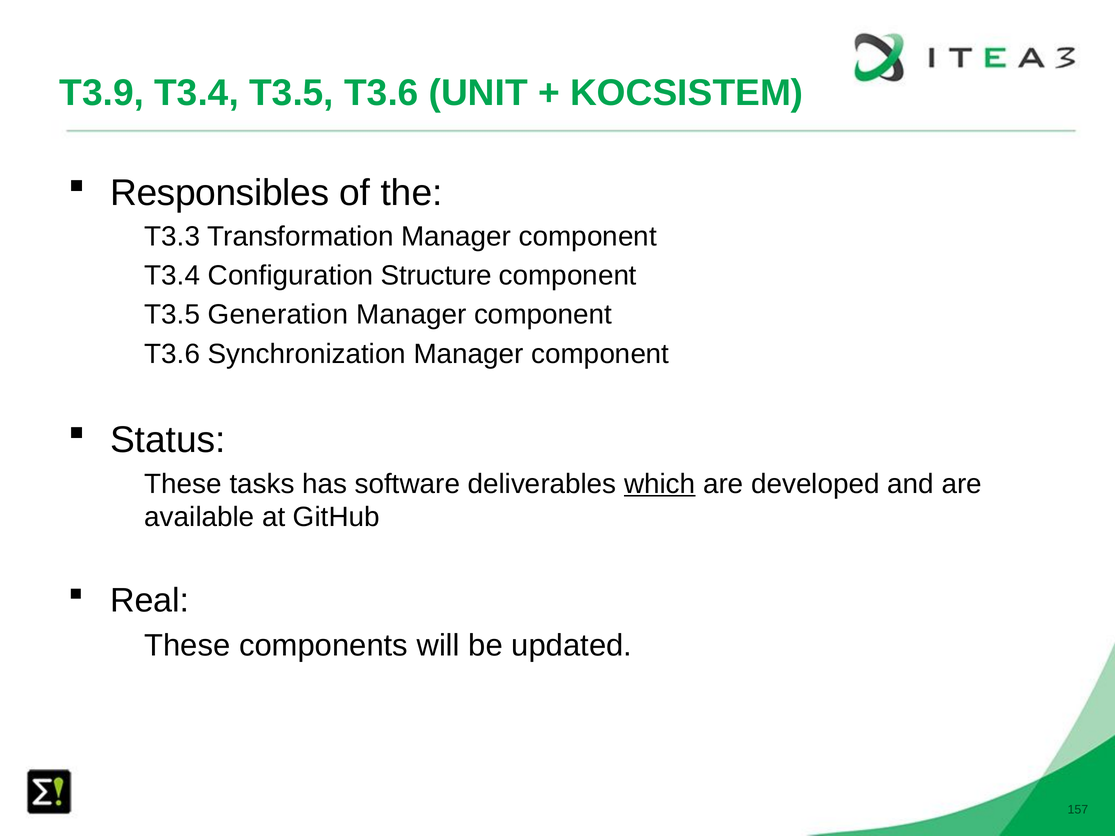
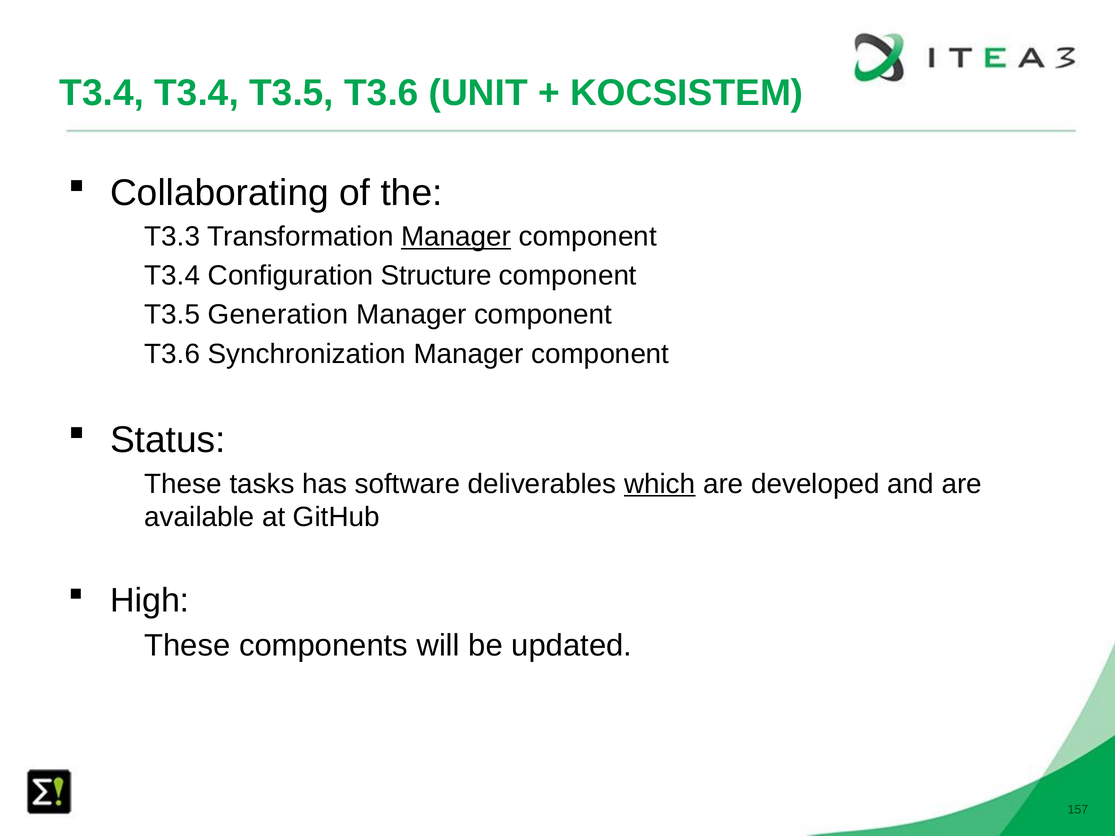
T3.9: T3.9 -> T3.4 (102, 93)
Responsibles: Responsibles -> Collaborating (219, 193)
Manager underline: none -> present (456, 237)
Real: Real -> High (150, 601)
